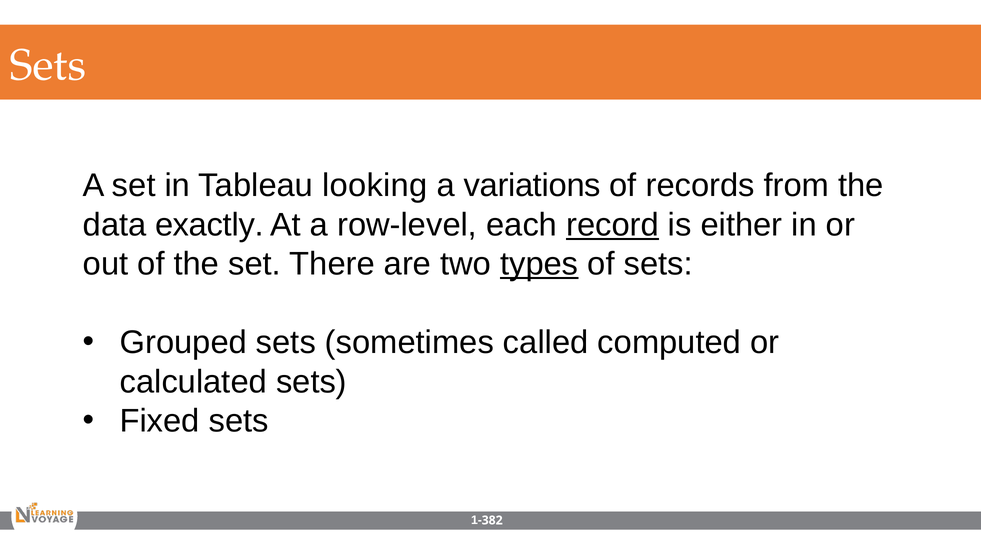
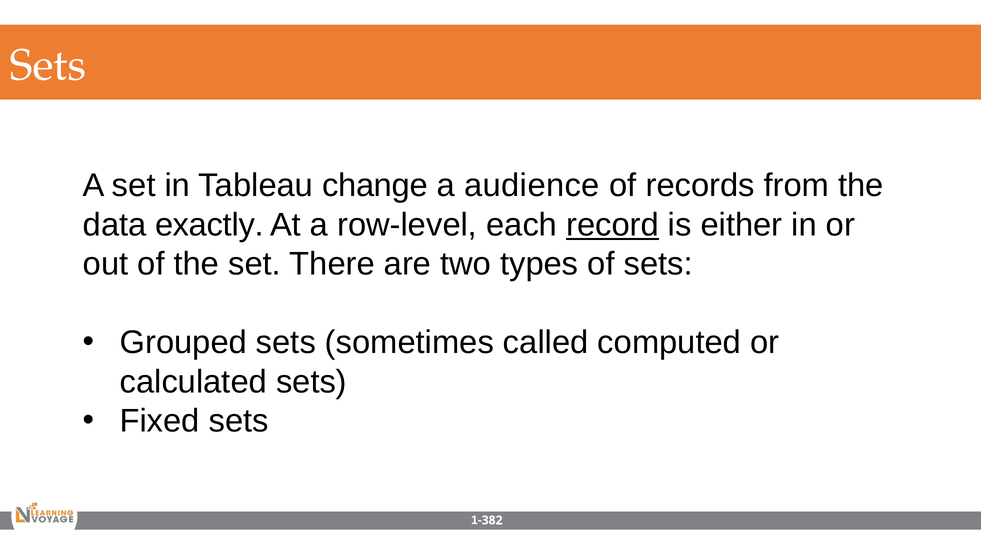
looking: looking -> change (375, 186)
variations: variations -> audience (532, 186)
types underline: present -> none (539, 264)
